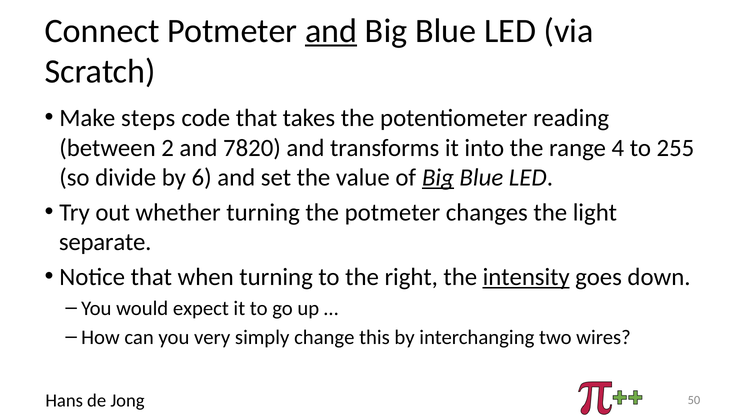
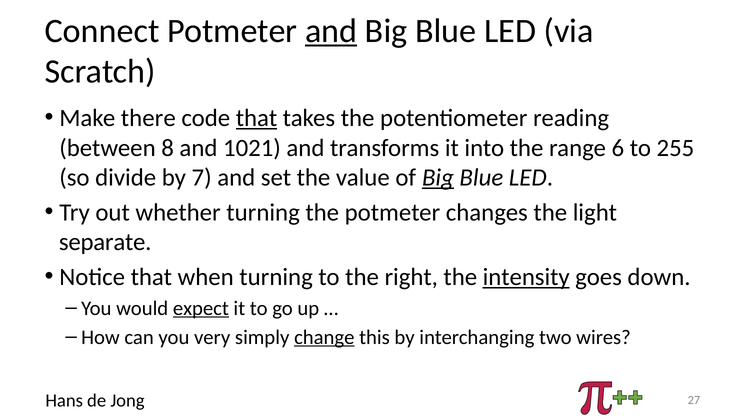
steps: steps -> there (148, 118)
that underline: none -> present (256, 118)
2: 2 -> 8 (168, 148)
7820: 7820 -> 1021 (252, 148)
4: 4 -> 6 (618, 148)
6: 6 -> 7 (202, 178)
expect underline: none -> present (201, 308)
change underline: none -> present (324, 337)
50: 50 -> 27 (694, 400)
